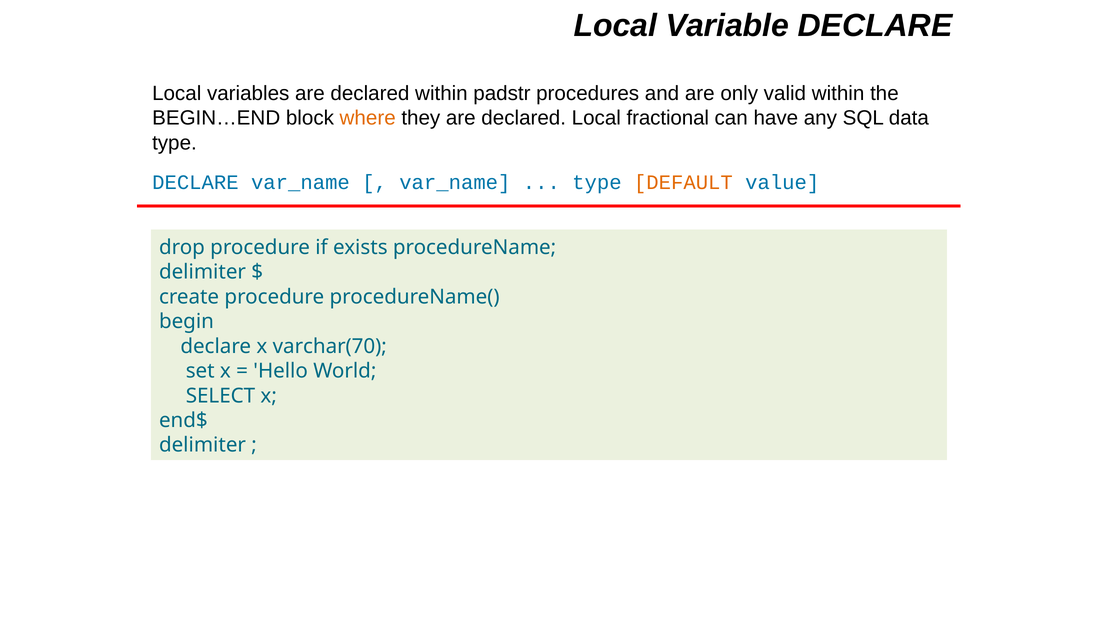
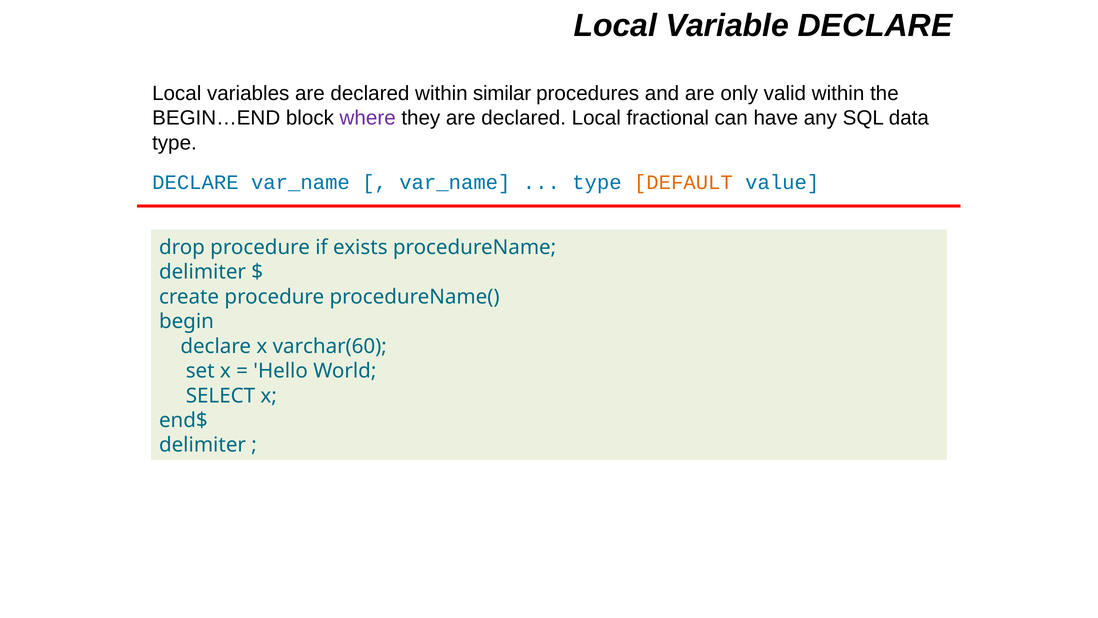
padstr: padstr -> similar (502, 93)
where colour: orange -> purple (368, 118)
varchar(70: varchar(70 -> varchar(60 (330, 346)
